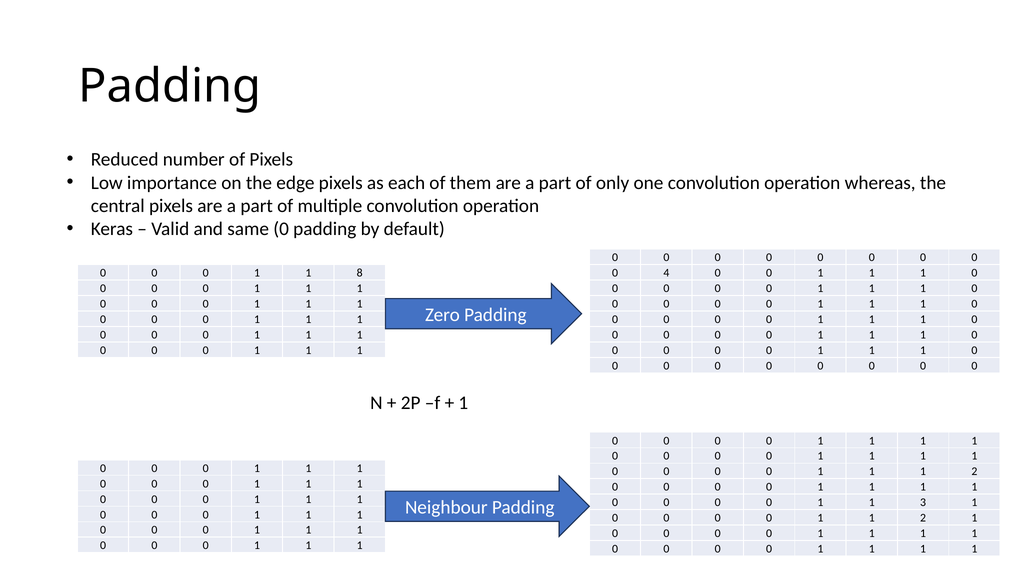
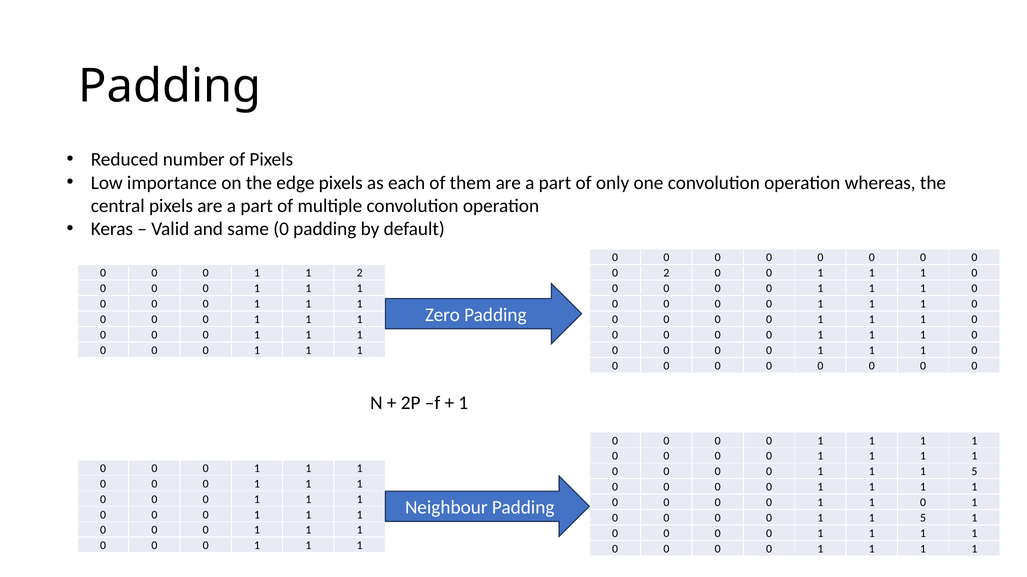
1 8: 8 -> 2 (360, 273)
0 4: 4 -> 2 (666, 273)
1 1 1 2: 2 -> 5 (974, 472)
0 1 1 3: 3 -> 0 (923, 503)
0 1 1 2: 2 -> 5 (923, 519)
